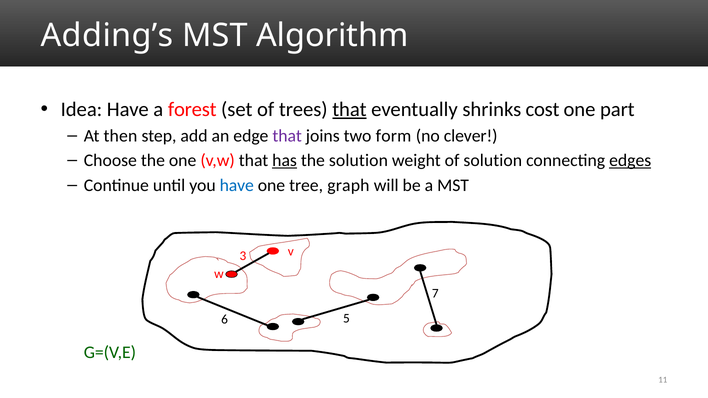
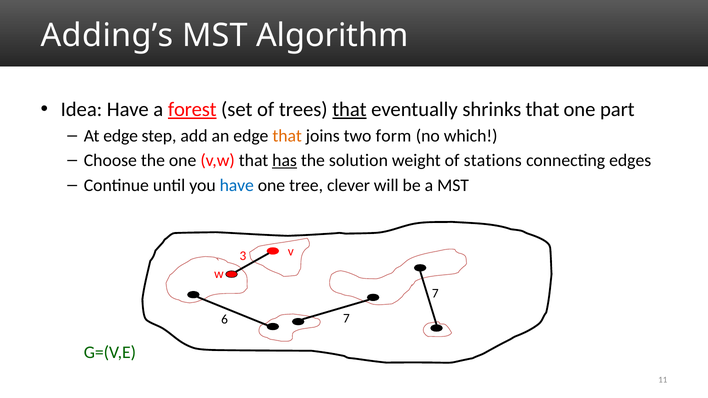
forest underline: none -> present (192, 109)
shrinks cost: cost -> that (543, 109)
At then: then -> edge (121, 136)
that colour: purple -> orange (287, 136)
clever: clever -> which (471, 136)
of solution: solution -> stations (493, 161)
edges underline: present -> none (630, 161)
graph: graph -> clever (349, 185)
6 5: 5 -> 7 (346, 319)
